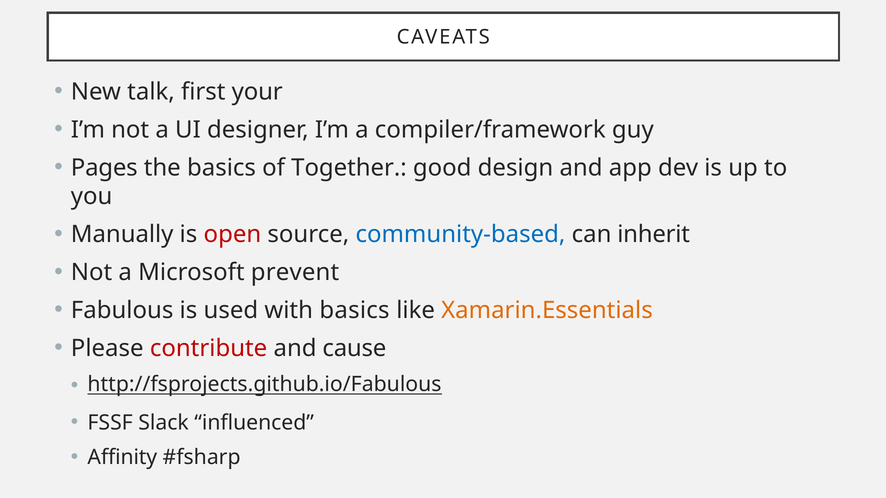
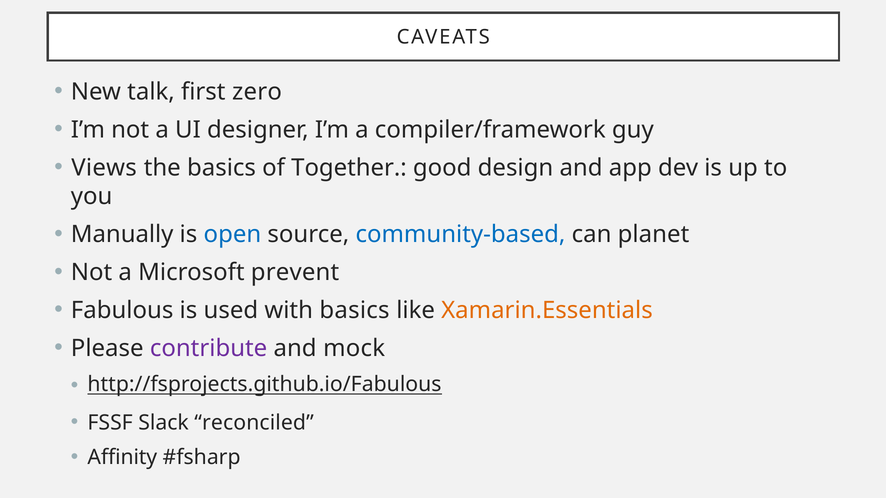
your: your -> zero (257, 92)
Pages: Pages -> Views (104, 168)
open colour: red -> blue (232, 235)
inherit: inherit -> planet (653, 235)
contribute colour: red -> purple (209, 349)
cause: cause -> mock (354, 349)
influenced: influenced -> reconciled (254, 423)
